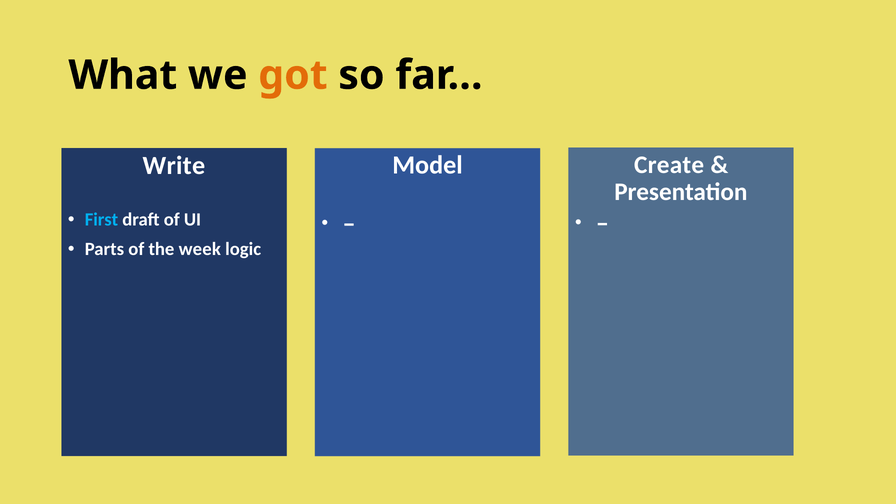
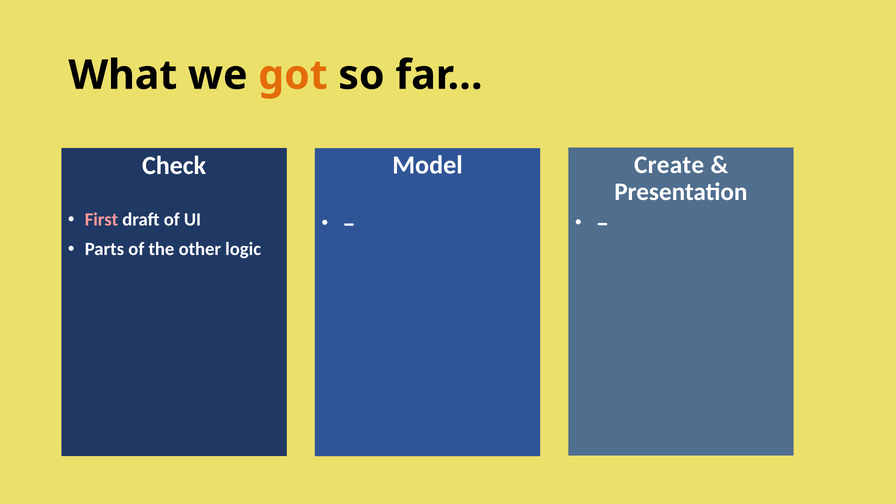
Write: Write -> Check (174, 165)
First colour: light blue -> pink (101, 220)
week: week -> other (200, 249)
